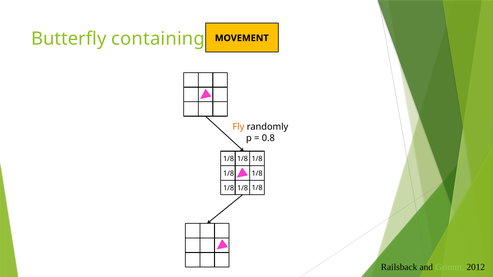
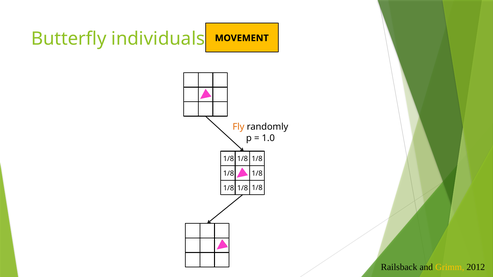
containing: containing -> individuals (158, 39)
0.8: 0.8 -> 1.0 (268, 138)
Grimm colour: light green -> yellow (450, 267)
